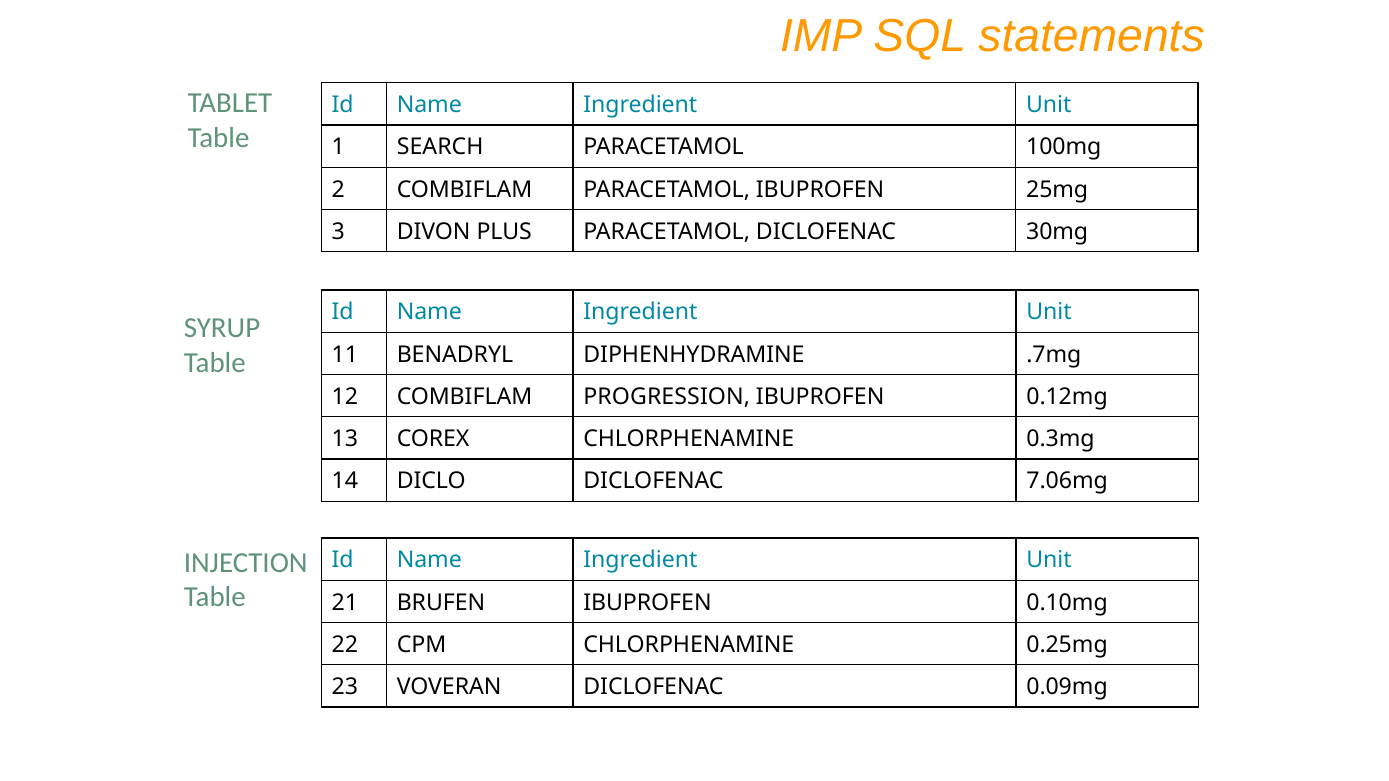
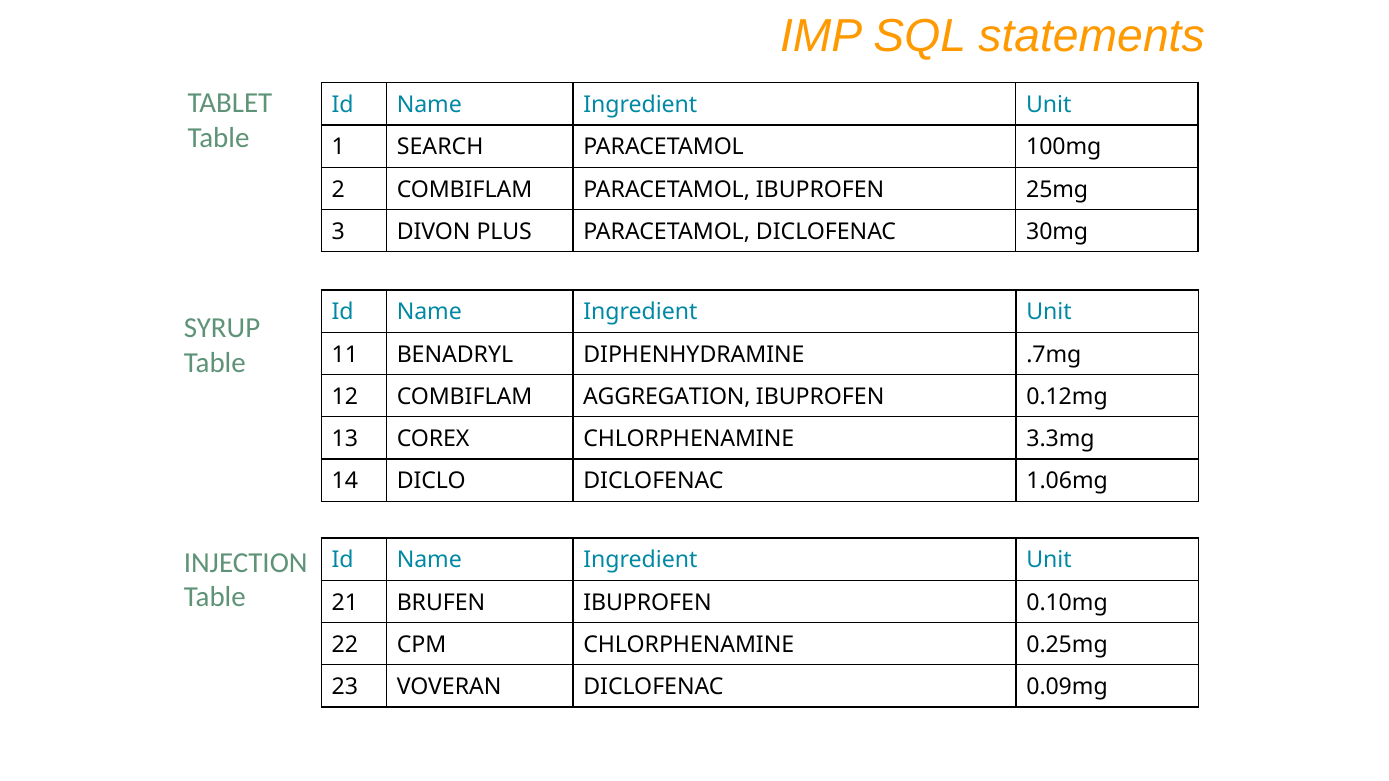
PROGRESSION: PROGRESSION -> AGGREGATION (667, 397)
0.3mg: 0.3mg -> 3.3mg (1060, 439)
7.06mg: 7.06mg -> 1.06mg (1067, 481)
